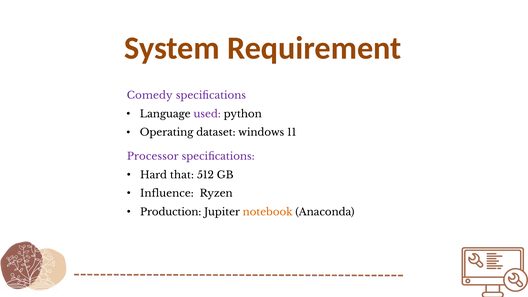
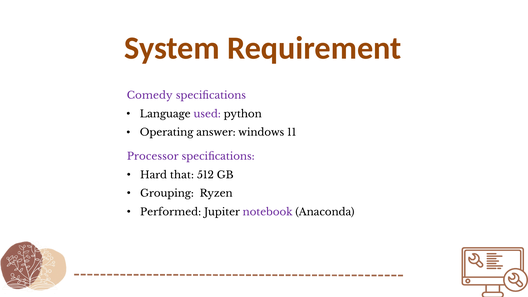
dataset: dataset -> answer (216, 133)
Influence: Influence -> Grouping (167, 193)
Production: Production -> Performed (171, 212)
notebook colour: orange -> purple (268, 212)
